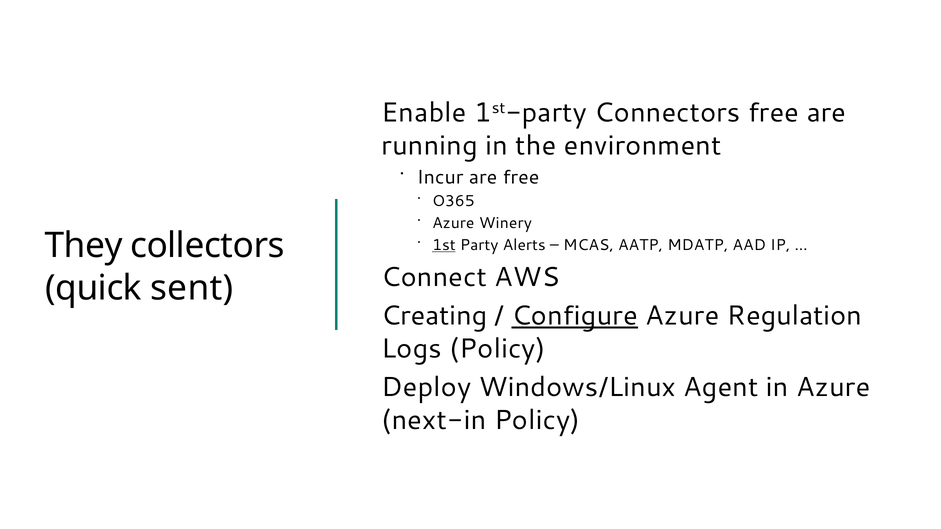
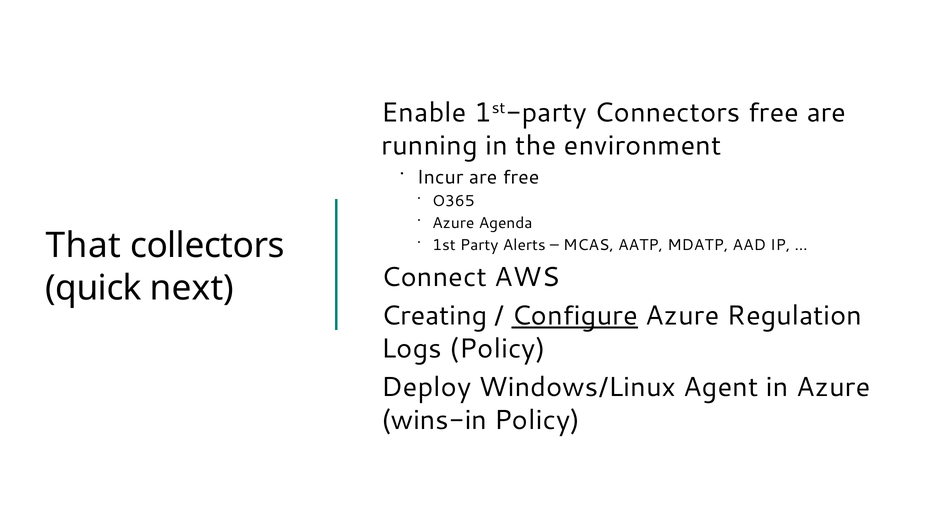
Winery: Winery -> Agenda (506, 223)
They: They -> That (83, 246)
1st underline: present -> none (444, 245)
sent: sent -> next (192, 288)
next-in: next-in -> wins-in (434, 420)
